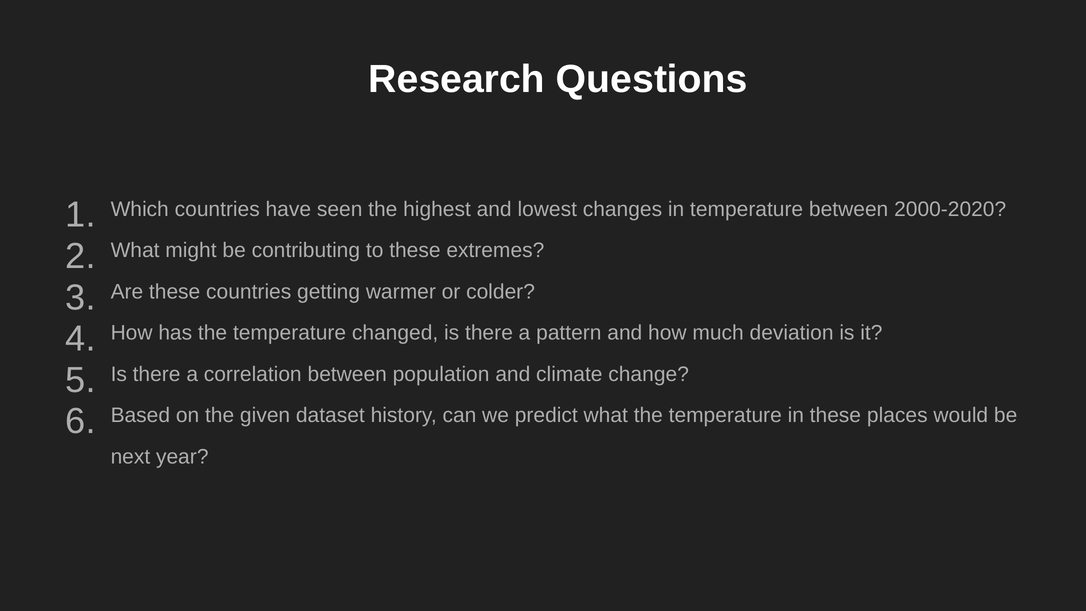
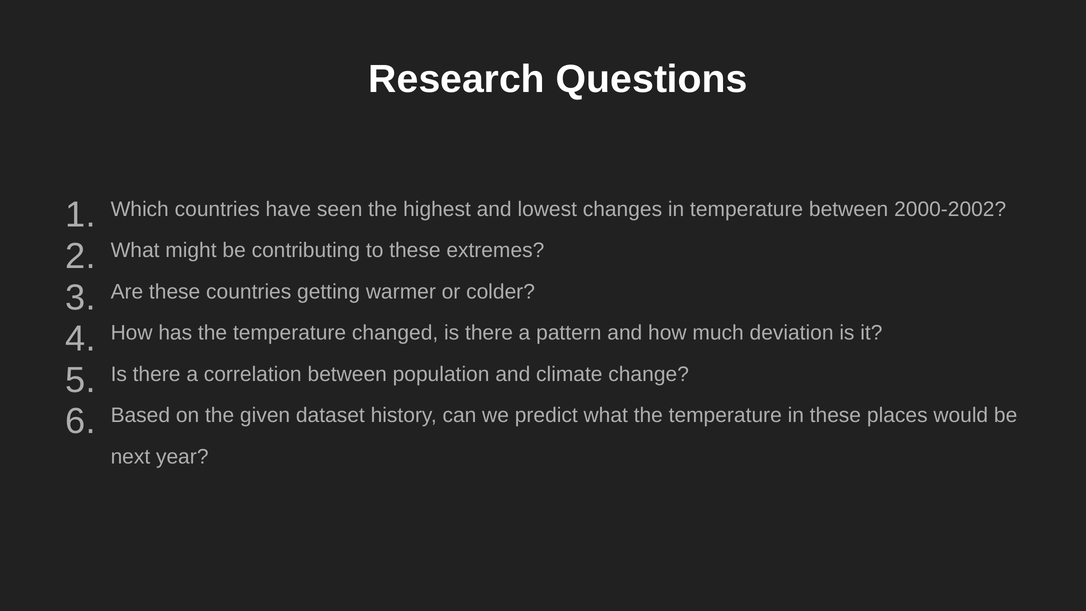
2000-2020: 2000-2020 -> 2000-2002 (950, 209)
